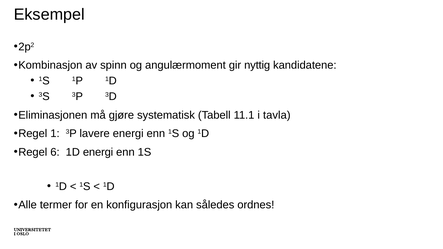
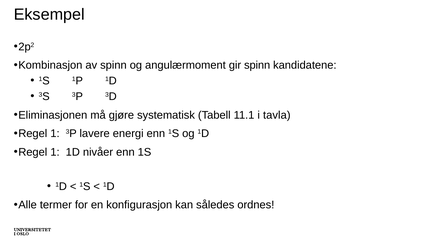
gir nyttig: nyttig -> spinn (257, 65)
6: 6 -> 1 (55, 152)
1D energi: energi -> nivåer (98, 152)
